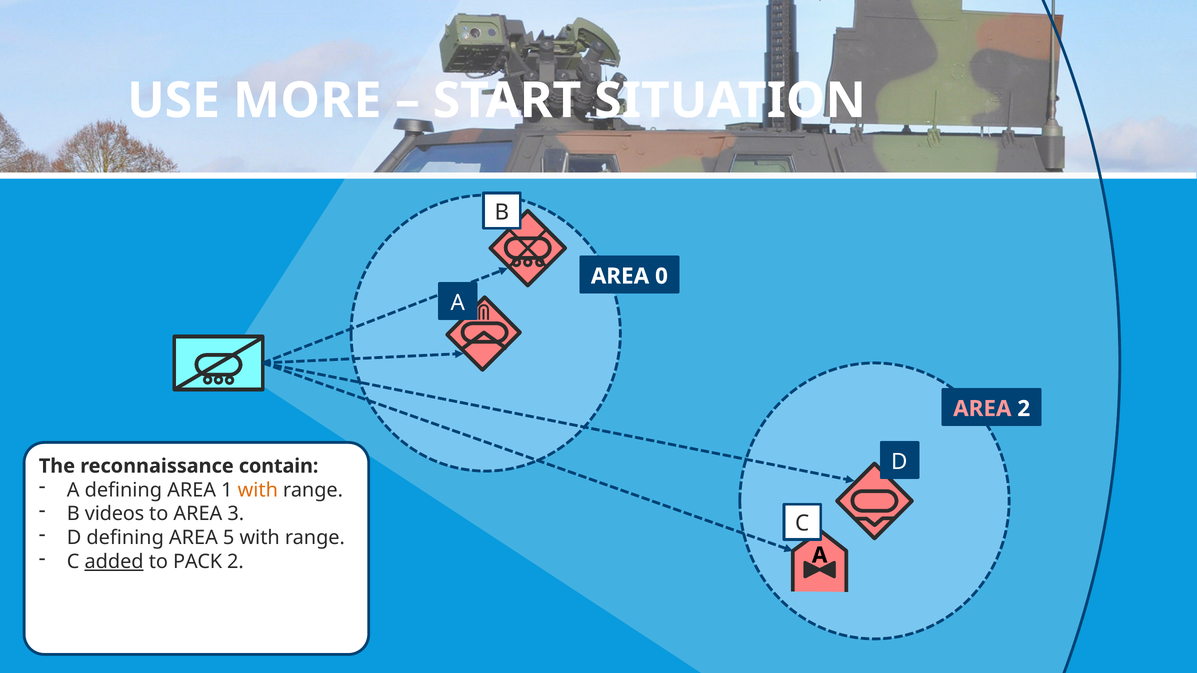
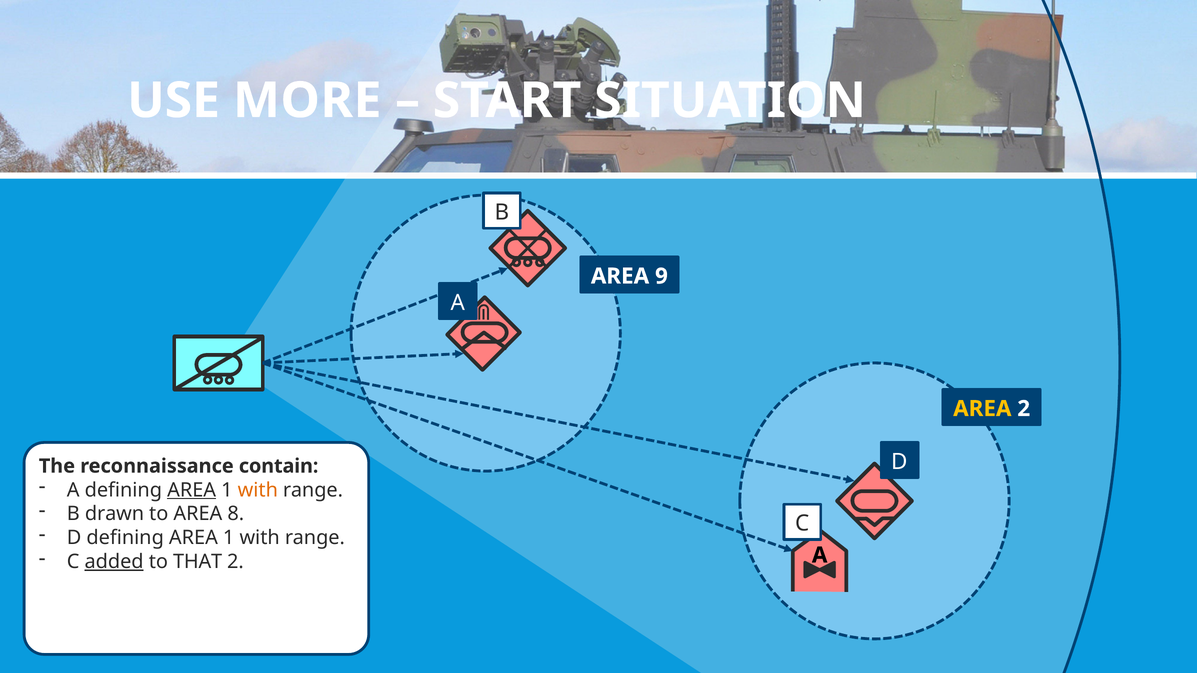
0: 0 -> 9 (661, 276)
AREA colour: pink -> yellow (982, 409)
AREA underline: none -> present (192, 490)
videos: videos -> drawn (115, 514)
3: 3 -> 8 (236, 514)
D defining AREA 5: 5 -> 1 (229, 538)
PACK: PACK -> THAT (198, 562)
